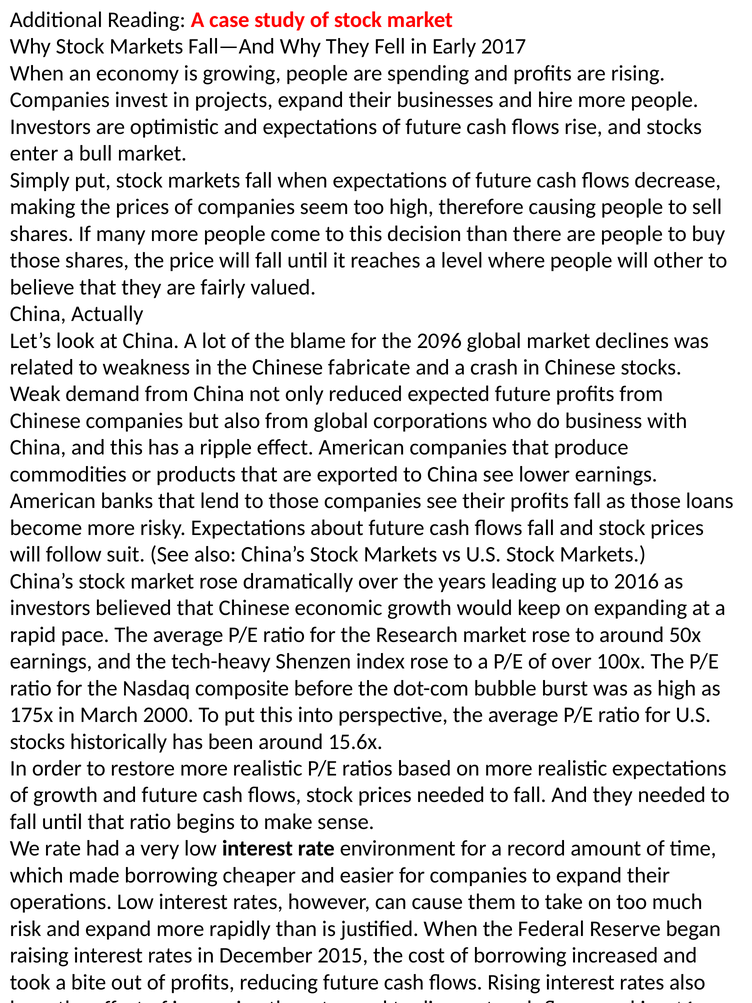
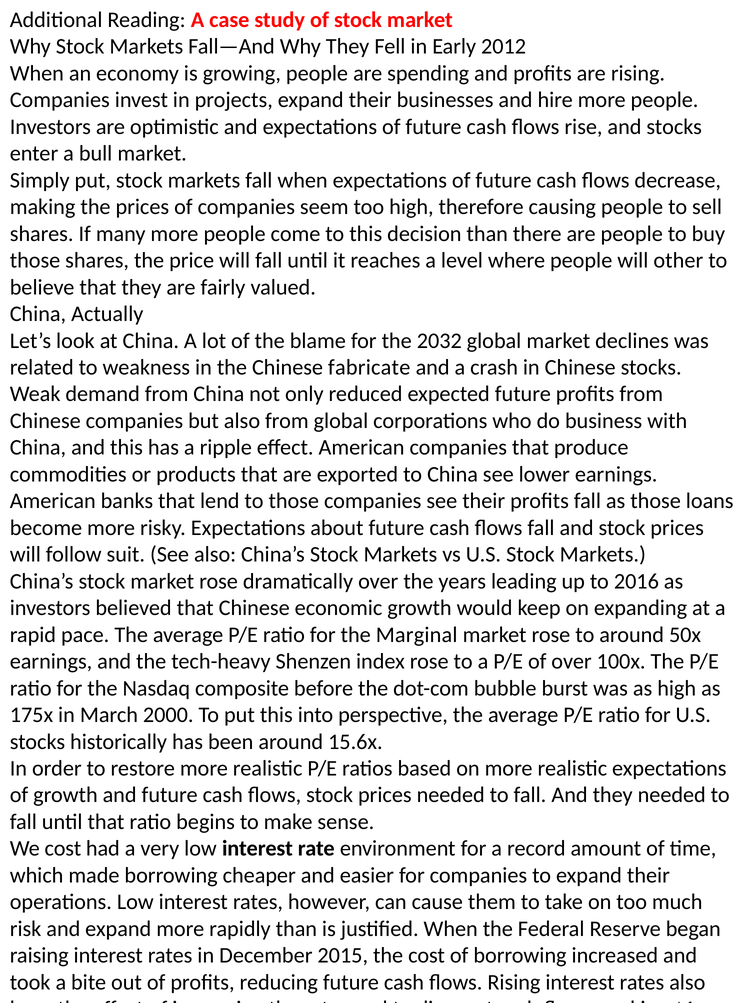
2017: 2017 -> 2012 (504, 47)
2096: 2096 -> 2032 (439, 341)
Research: Research -> Marginal (417, 635)
We rate: rate -> cost (63, 848)
